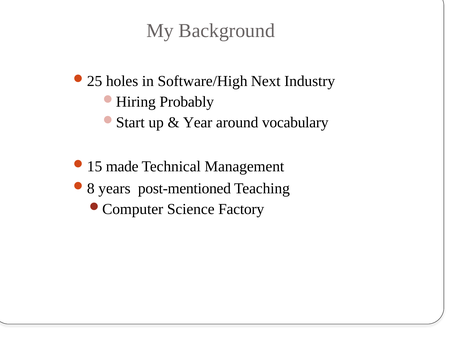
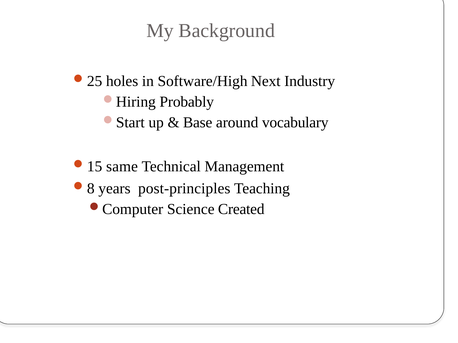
Year: Year -> Base (198, 123)
made: made -> same (122, 167)
post-mentioned: post-mentioned -> post-principles (184, 189)
Factory: Factory -> Created (241, 209)
